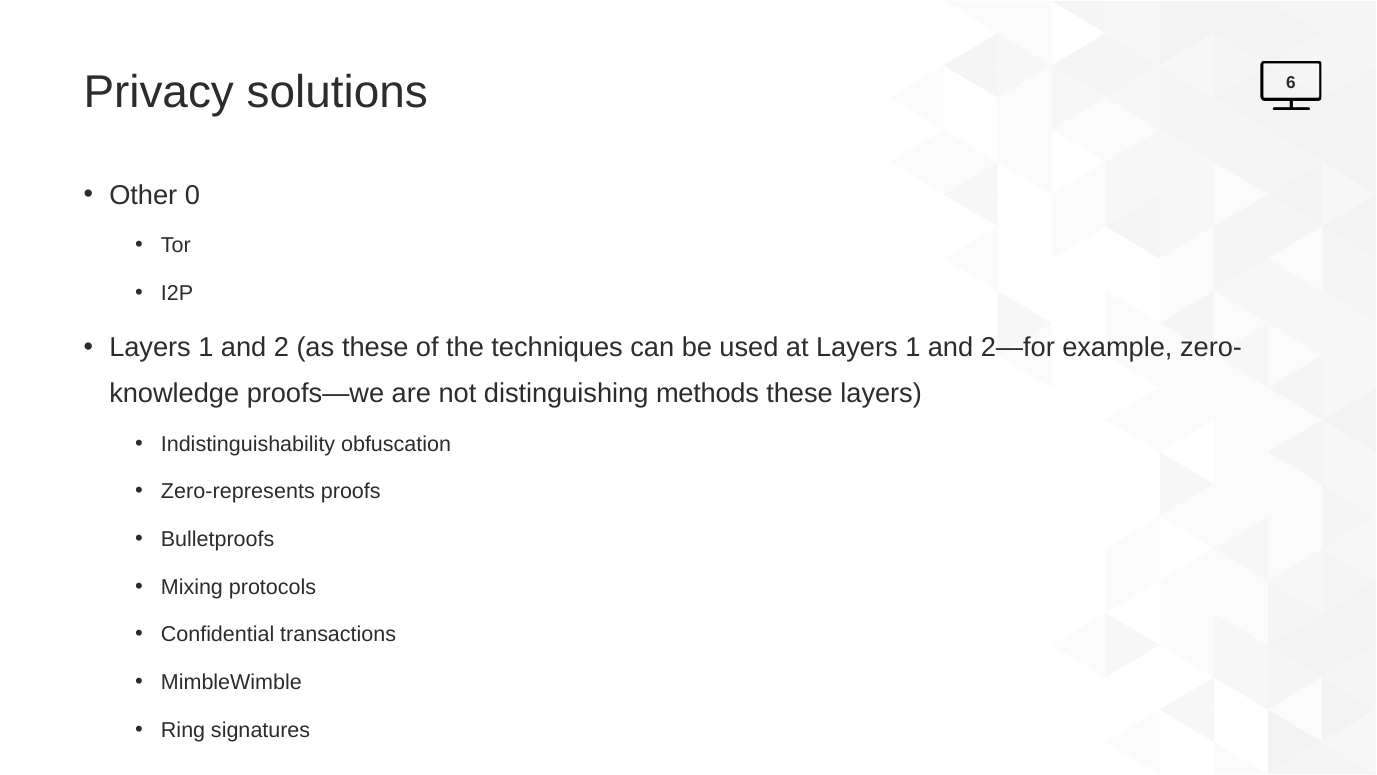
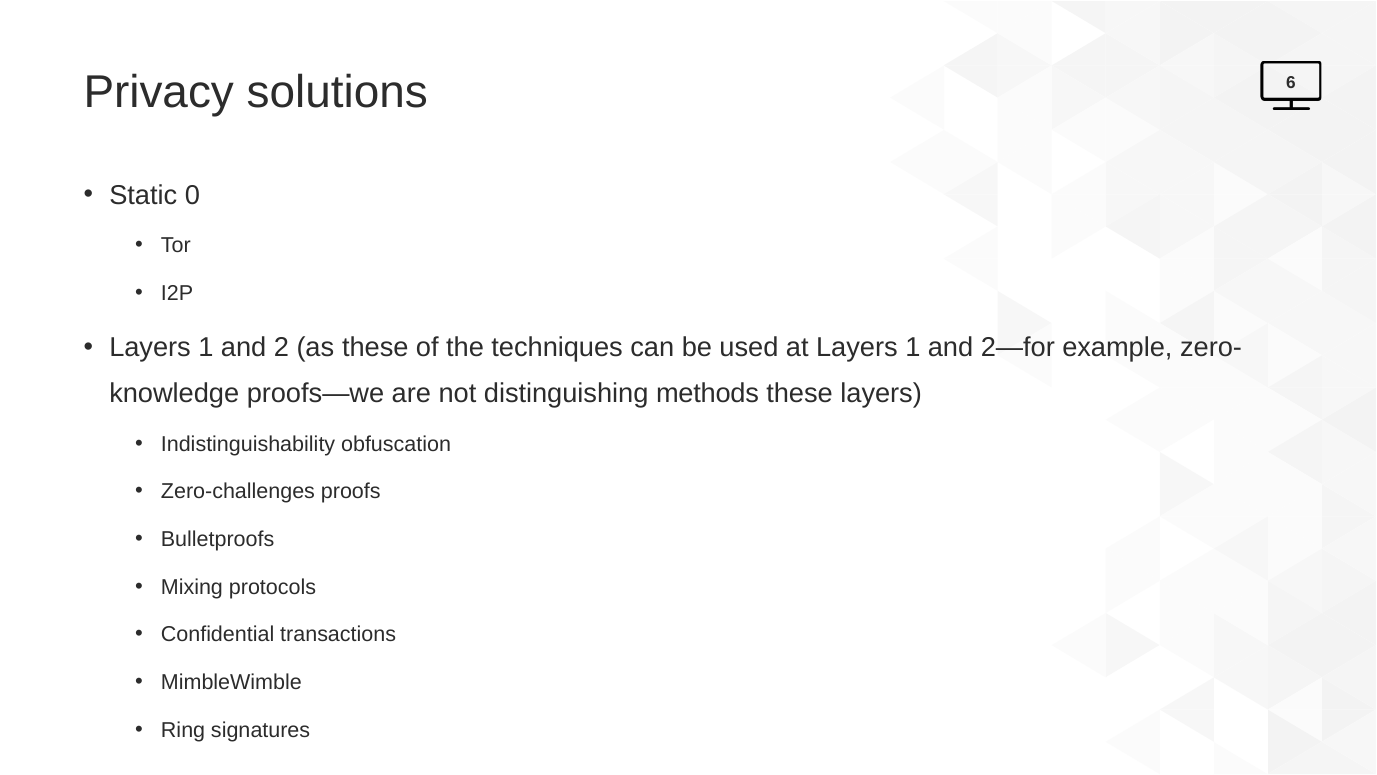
Other: Other -> Static (143, 195)
Zero-represents: Zero-represents -> Zero-challenges (238, 491)
